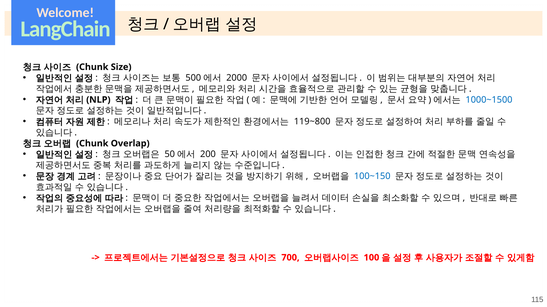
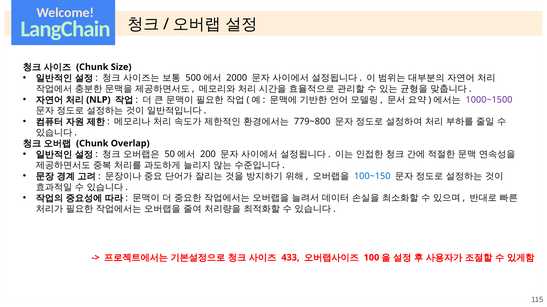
1000~1500 colour: blue -> purple (489, 100)
119~800: 119~800 -> 779~800 (312, 122)
700: 700 -> 433 (290, 258)
